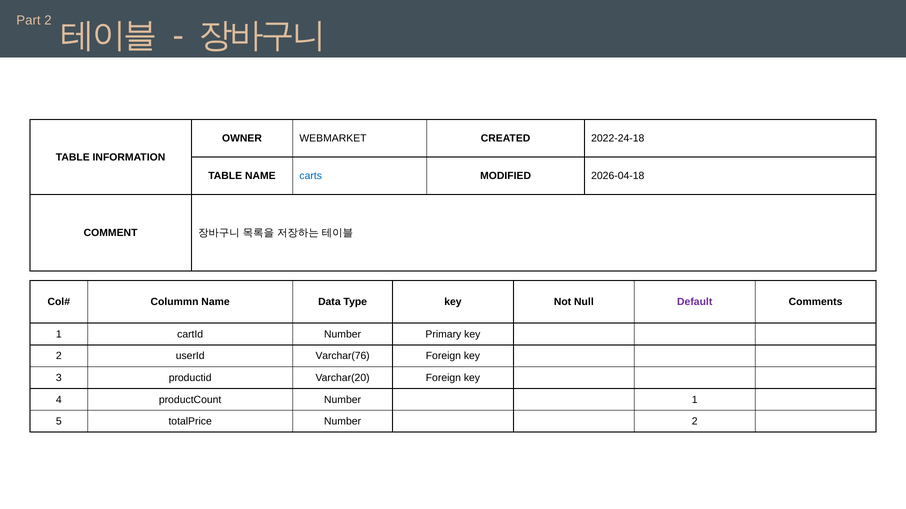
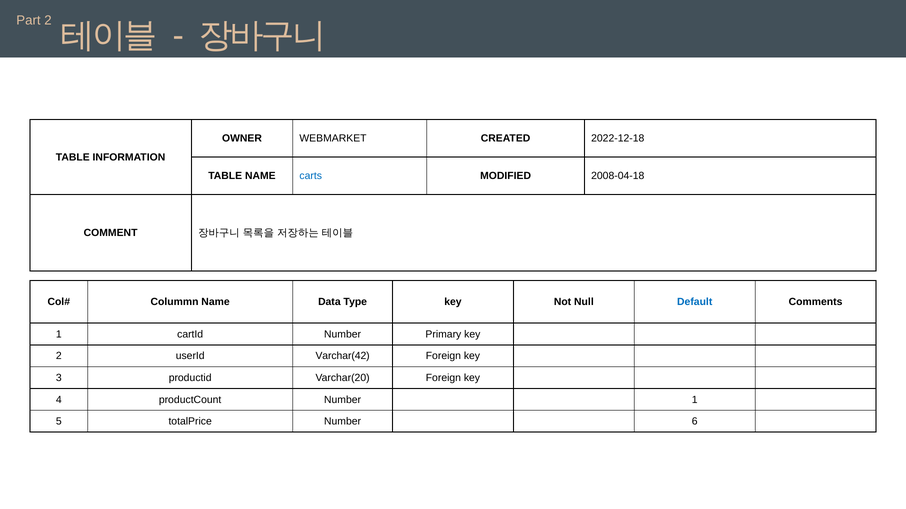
2022-24-18: 2022-24-18 -> 2022-12-18 (618, 139)
2026-04-18: 2026-04-18 -> 2008-04-18 (618, 176)
Default colour: purple -> blue (695, 302)
Varchar(76: Varchar(76 -> Varchar(42 (343, 356)
Number 2: 2 -> 6 (695, 422)
